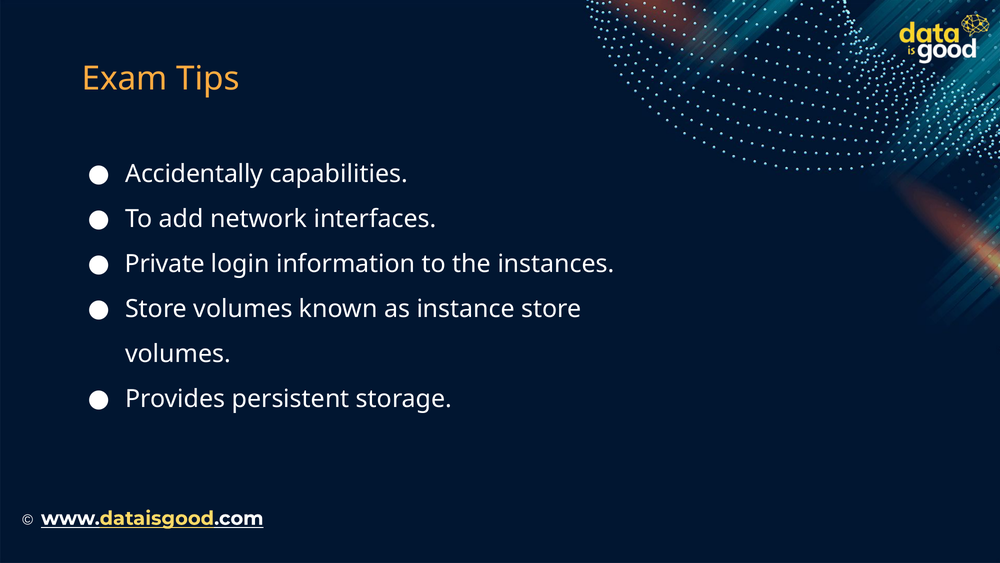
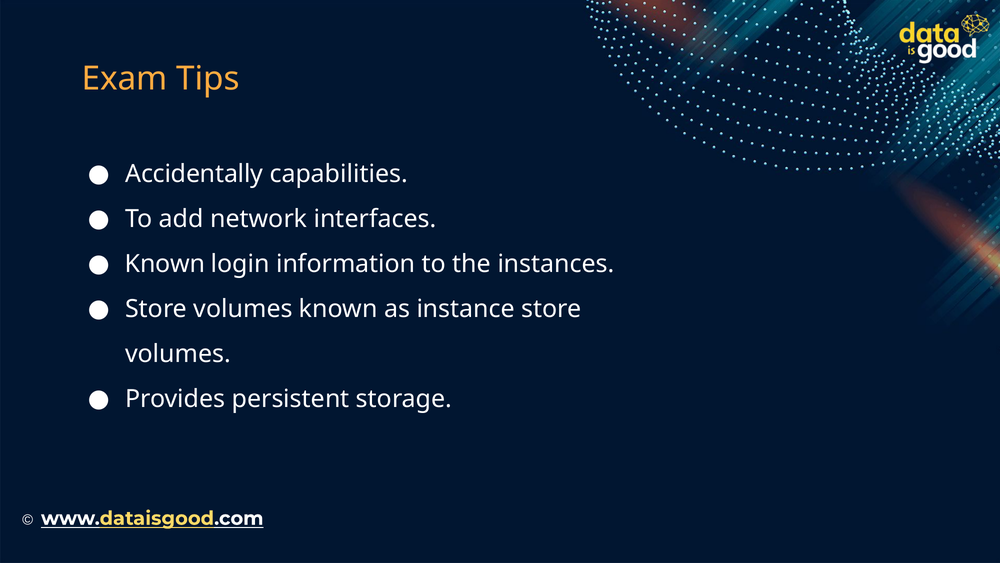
Private: Private -> Known (165, 264)
